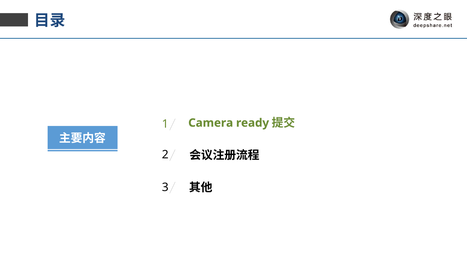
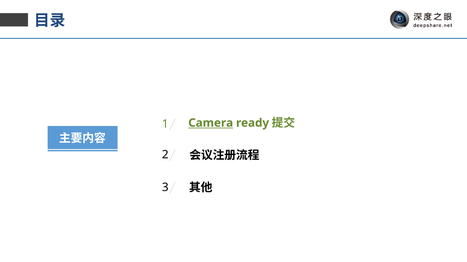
Camera underline: none -> present (211, 123)
